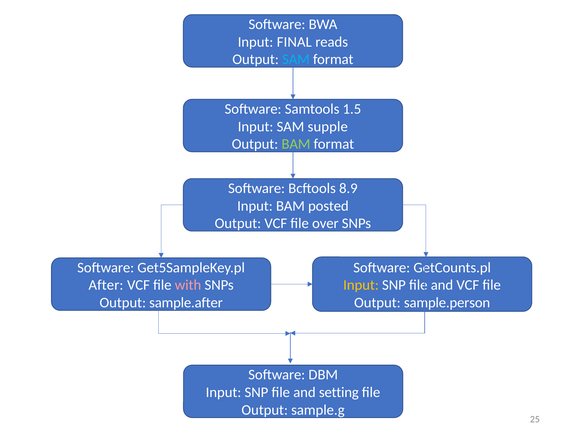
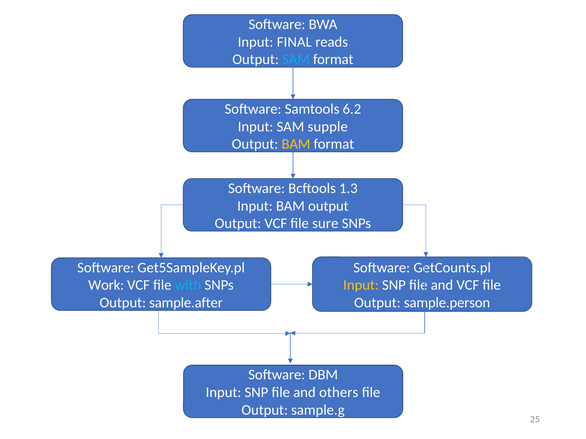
1.5: 1.5 -> 6.2 (352, 109)
BAM colour: light green -> yellow (296, 144)
8.9: 8.9 -> 1.3 (348, 188)
BAM posted: posted -> output (328, 206)
over: over -> sure (325, 224)
After: After -> Work (106, 285)
with colour: pink -> light blue (188, 285)
setting: setting -> others (339, 393)
